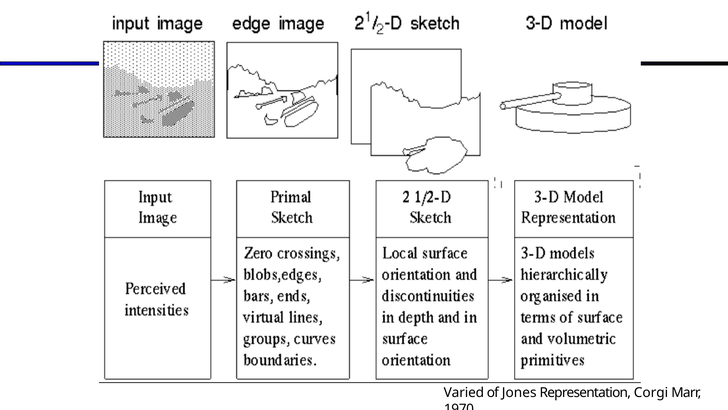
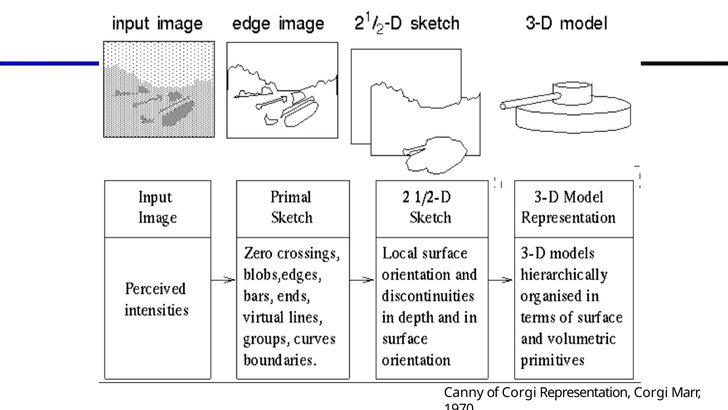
Varied: Varied -> Canny (464, 392)
of Jones: Jones -> Corgi (519, 392)
